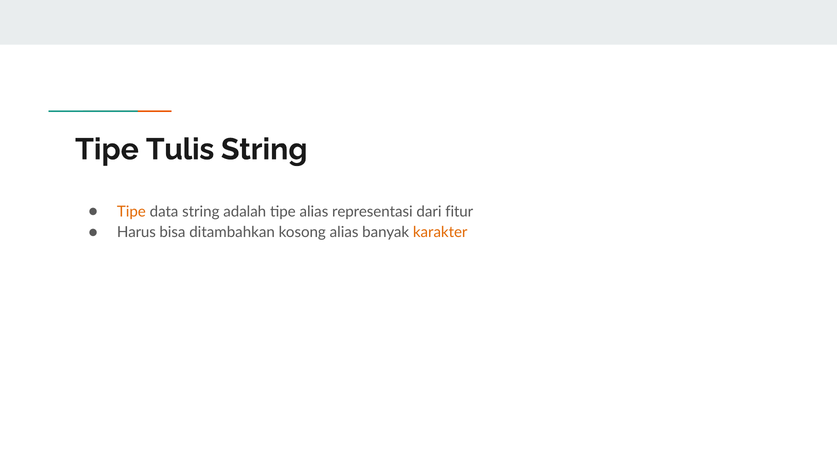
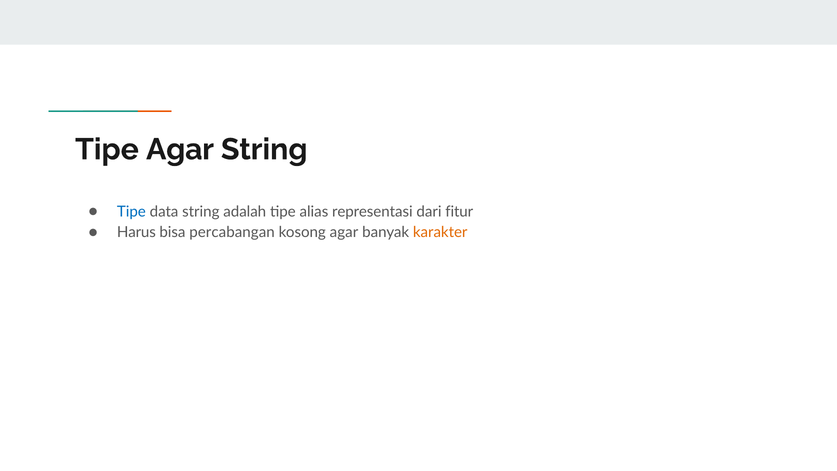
Tipe Tulis: Tulis -> Agar (180, 149)
Tipe colour: orange -> blue (131, 212)
ditambahkan: ditambahkan -> percabangan (232, 232)
kosong alias: alias -> agar (344, 232)
